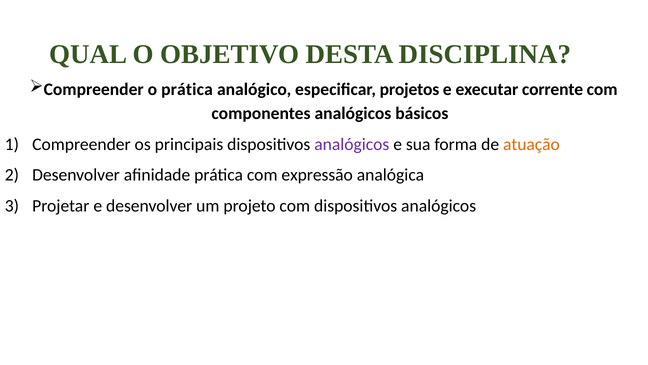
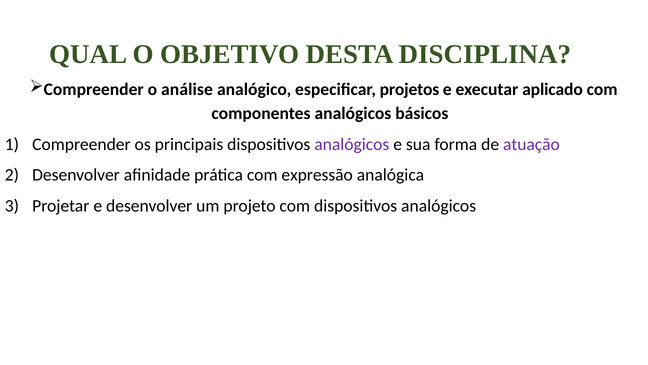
o prática: prática -> análise (187, 89)
corrente: corrente -> aplicado (553, 89)
atuação colour: orange -> purple (531, 144)
